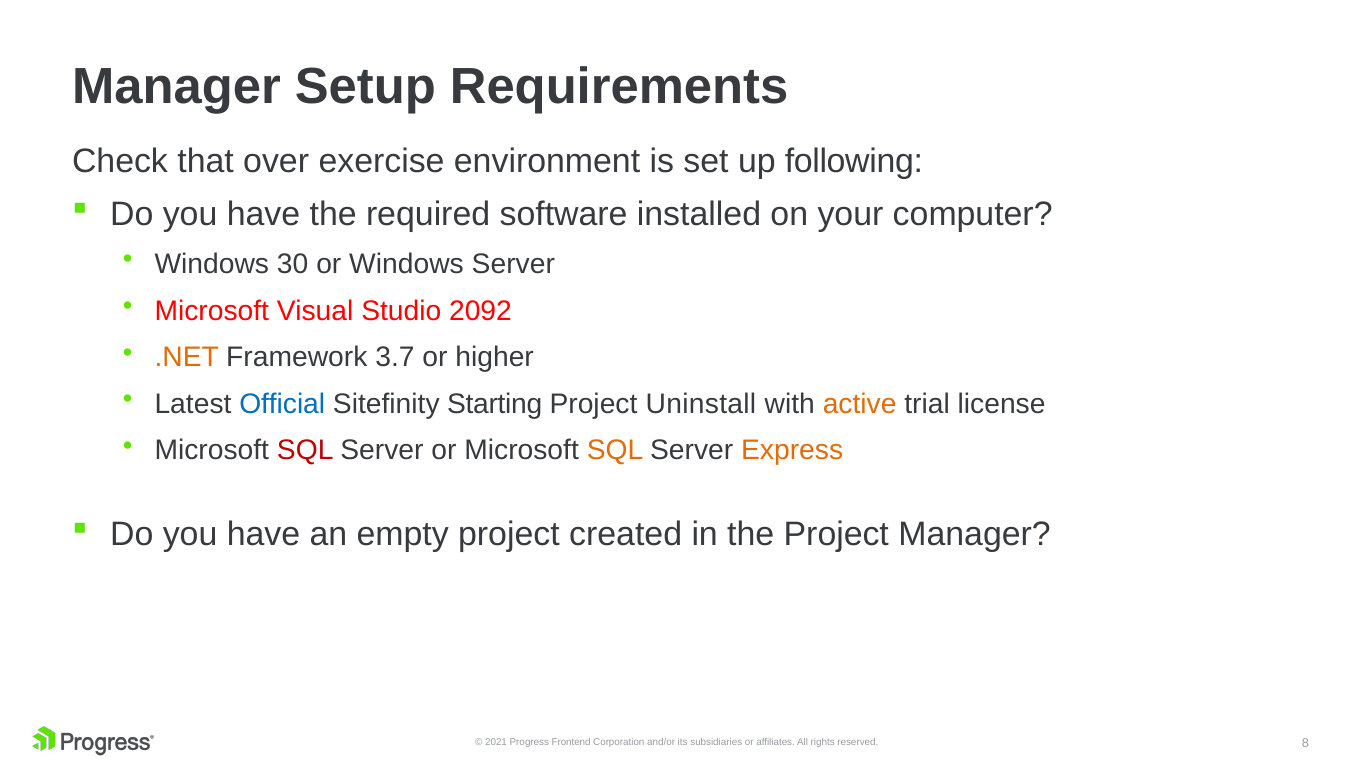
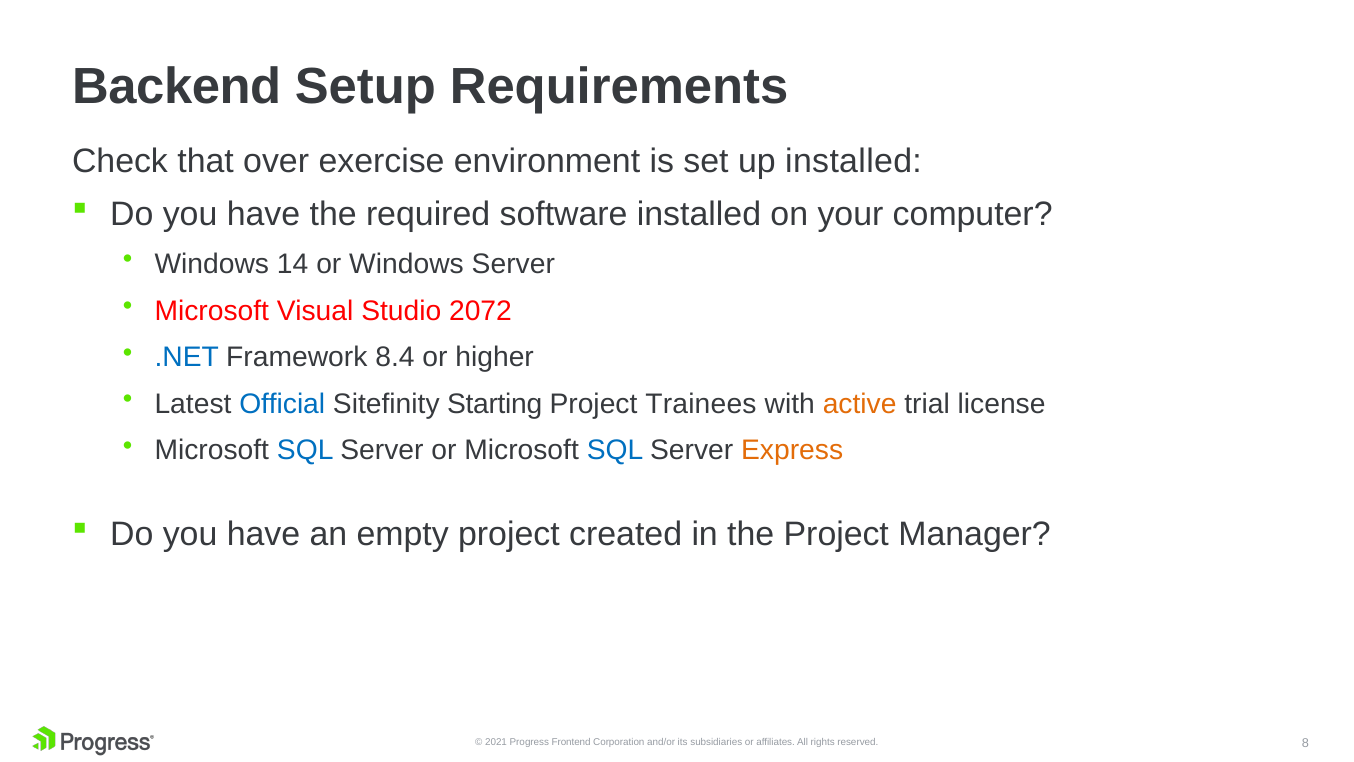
Manager: Manager -> Backend (177, 86)
up following: following -> installed (854, 161)
30: 30 -> 14 (293, 264)
2092: 2092 -> 2072 (480, 311)
.NET colour: orange -> blue (187, 357)
3.7: 3.7 -> 8.4 (395, 357)
Uninstall: Uninstall -> Trainees (701, 404)
SQL colour: red -> blue (305, 450)
SQL colour: orange -> blue (615, 450)
